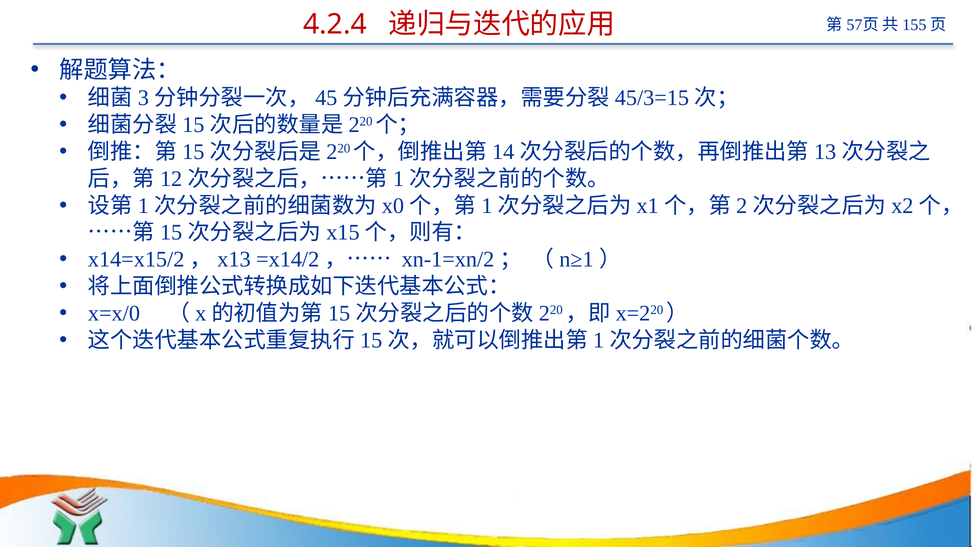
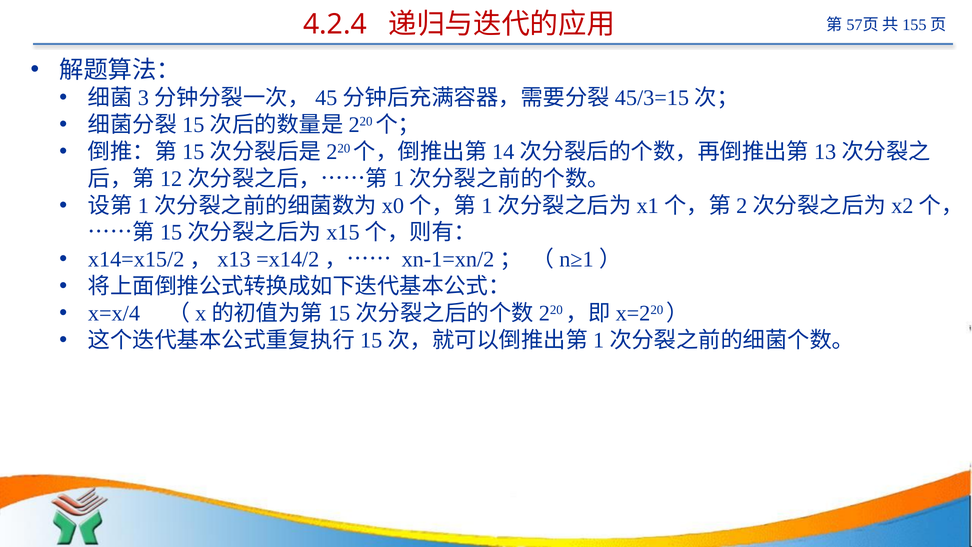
x=x/0: x=x/0 -> x=x/4 (114, 313)
